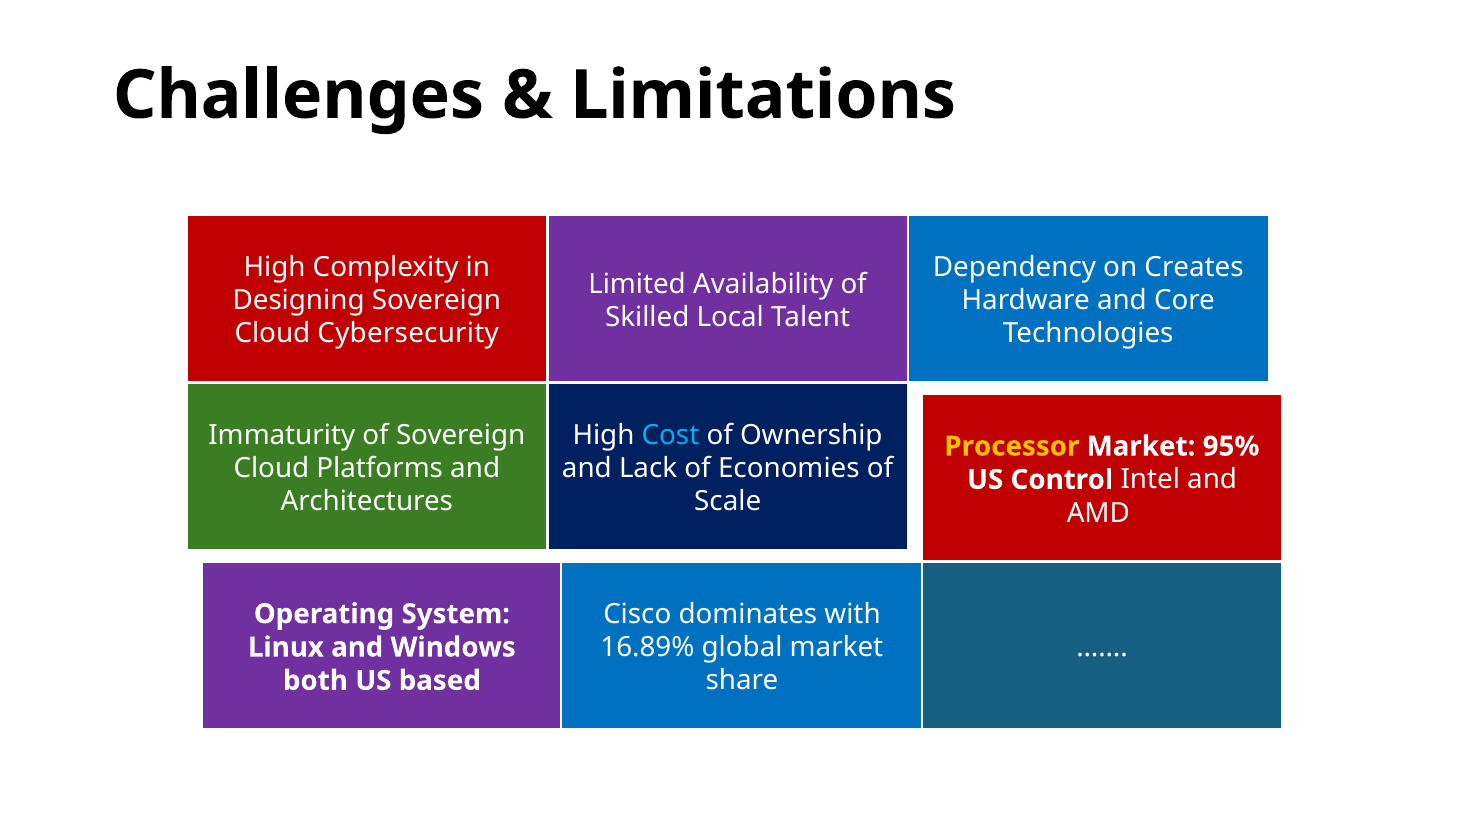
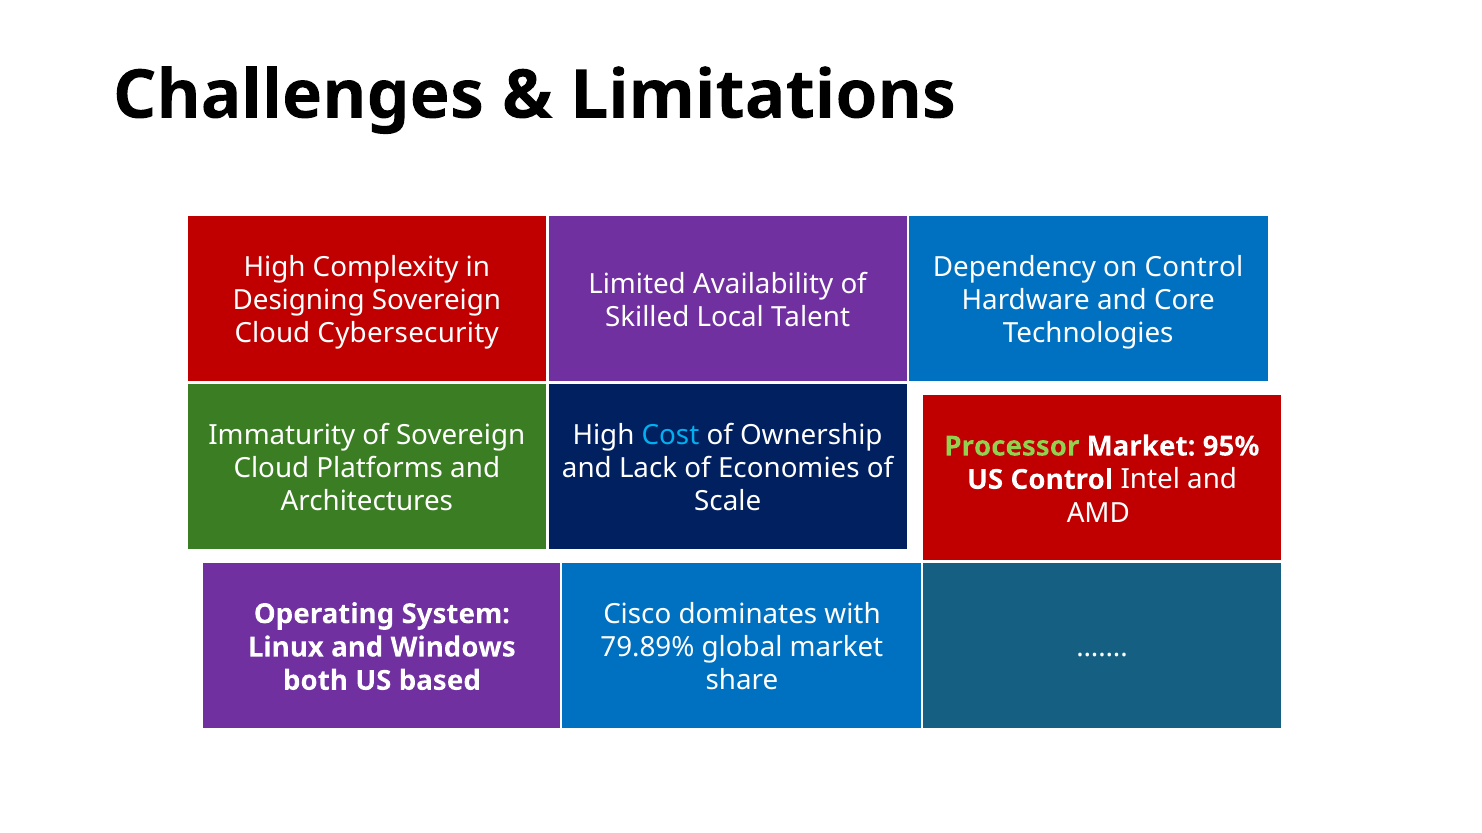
on Creates: Creates -> Control (1194, 267)
Processor colour: yellow -> light green (1012, 447)
16.89%: 16.89% -> 79.89% (647, 648)
